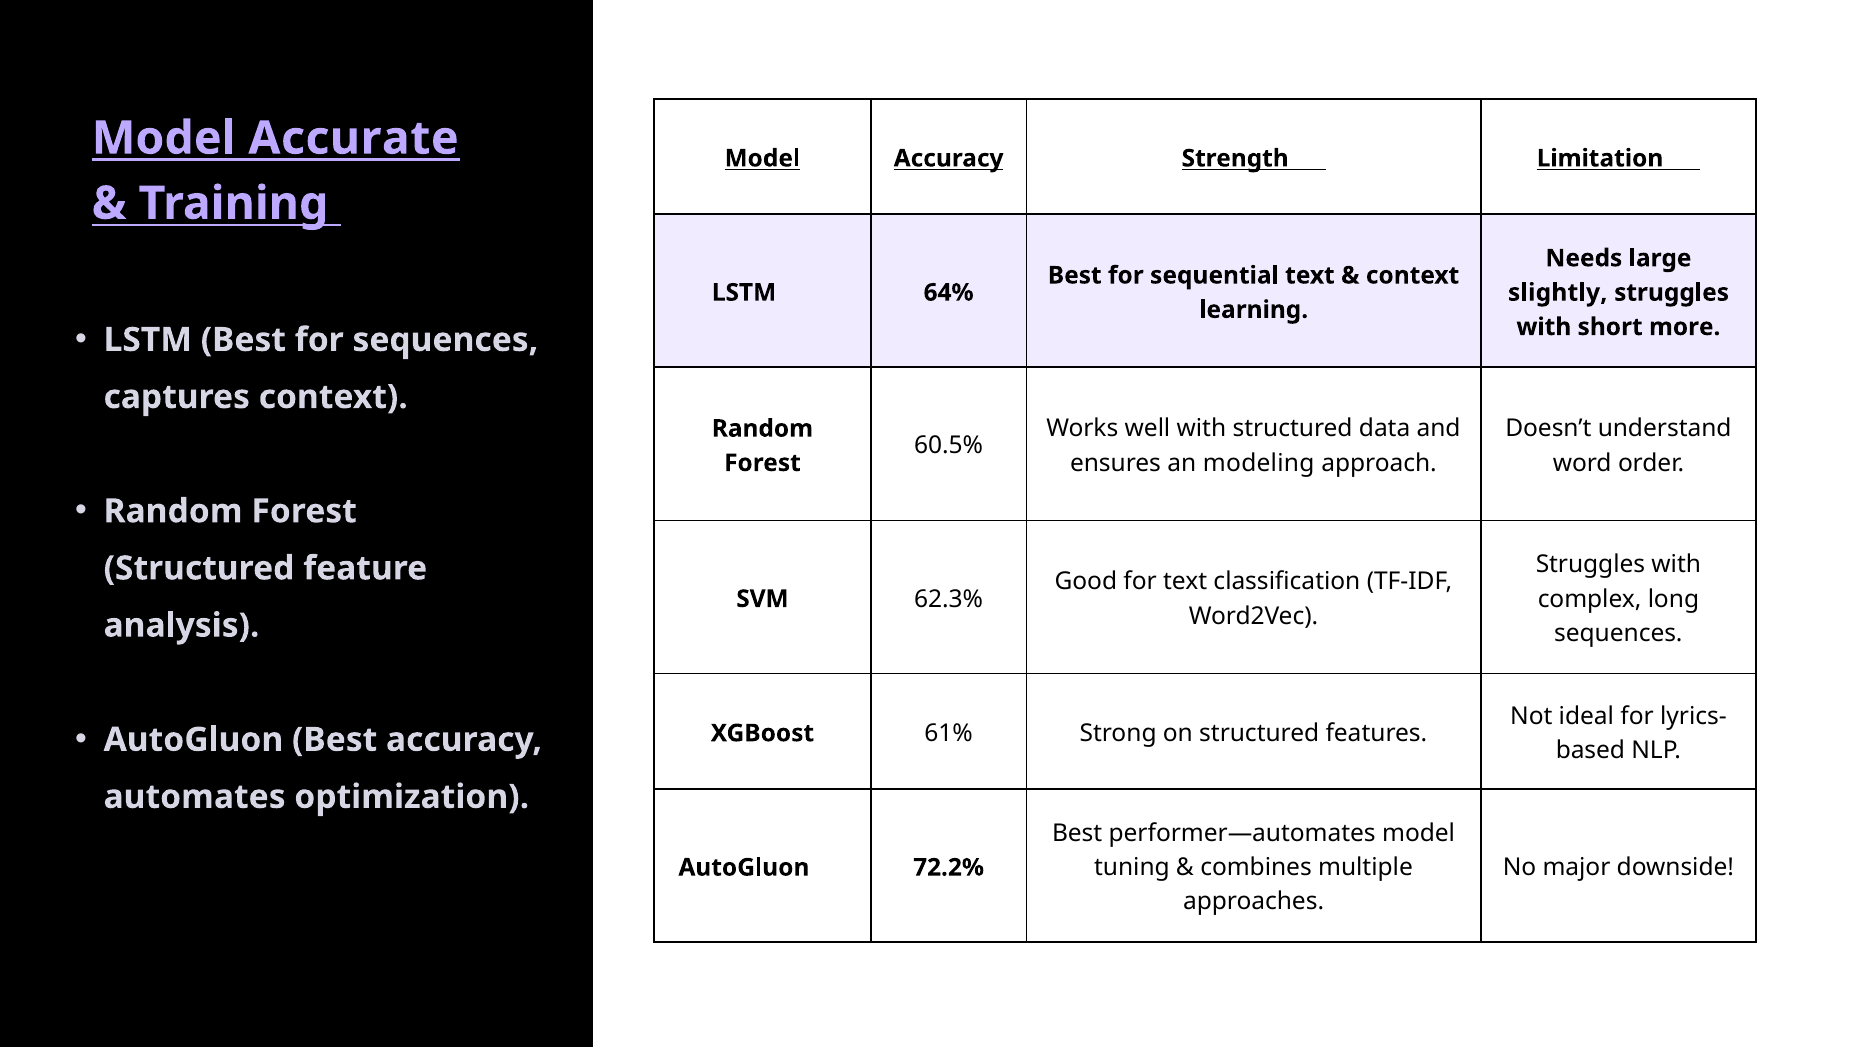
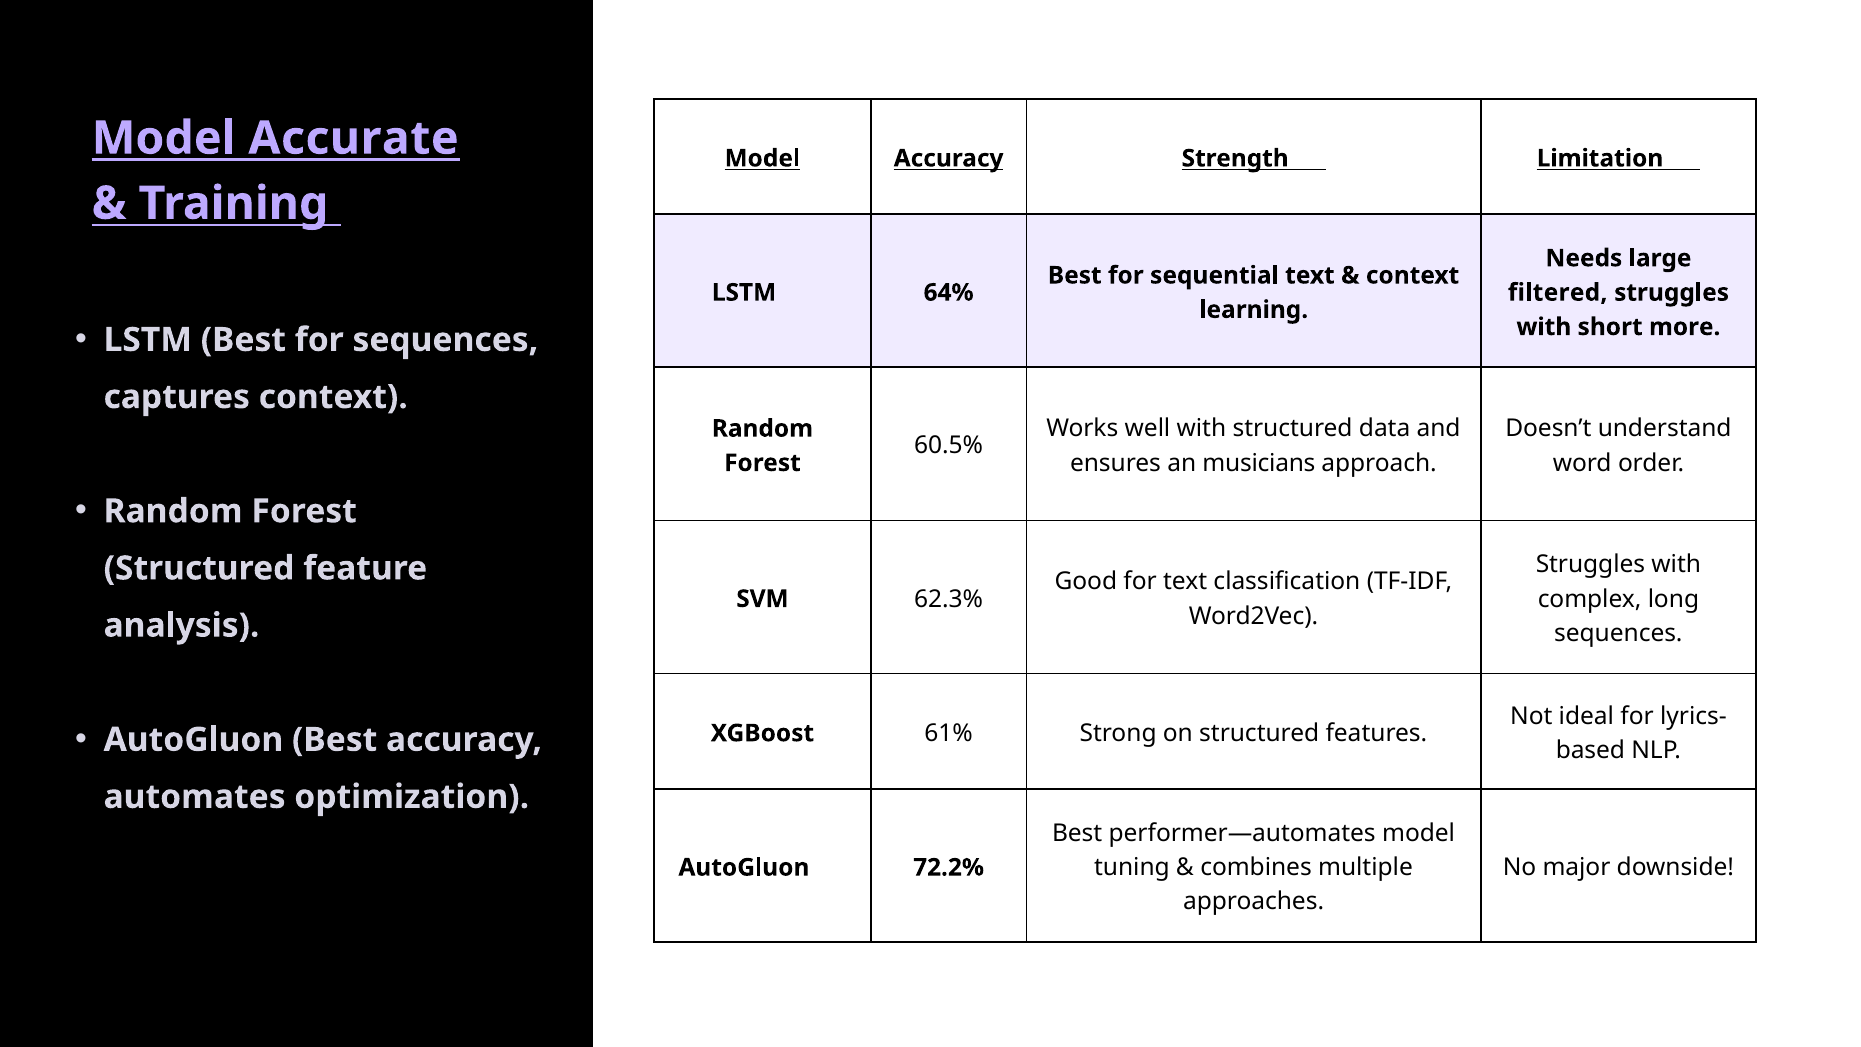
slightly: slightly -> filtered (1558, 293)
modeling: modeling -> musicians (1259, 463)
